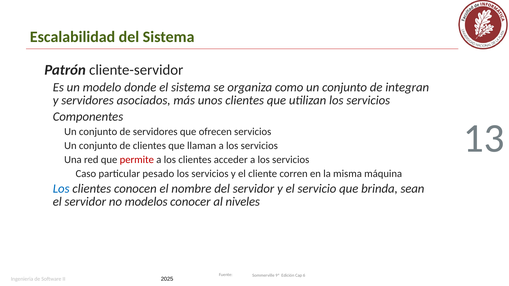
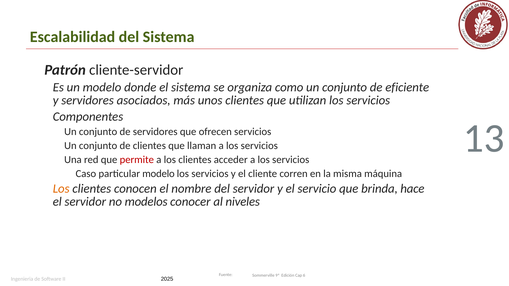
integran: integran -> eficiente (407, 87)
particular pesado: pesado -> modelo (158, 174)
Los colour: blue -> orange (61, 189)
sean: sean -> hace (412, 189)
